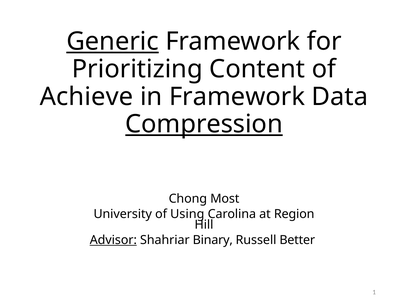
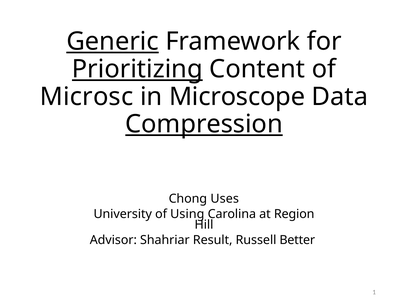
Prioritizing underline: none -> present (137, 69)
Achieve: Achieve -> Microsc (87, 97)
in Framework: Framework -> Microscope (237, 97)
Most: Most -> Uses (225, 199)
Advisor underline: present -> none (113, 240)
Binary: Binary -> Result (213, 240)
